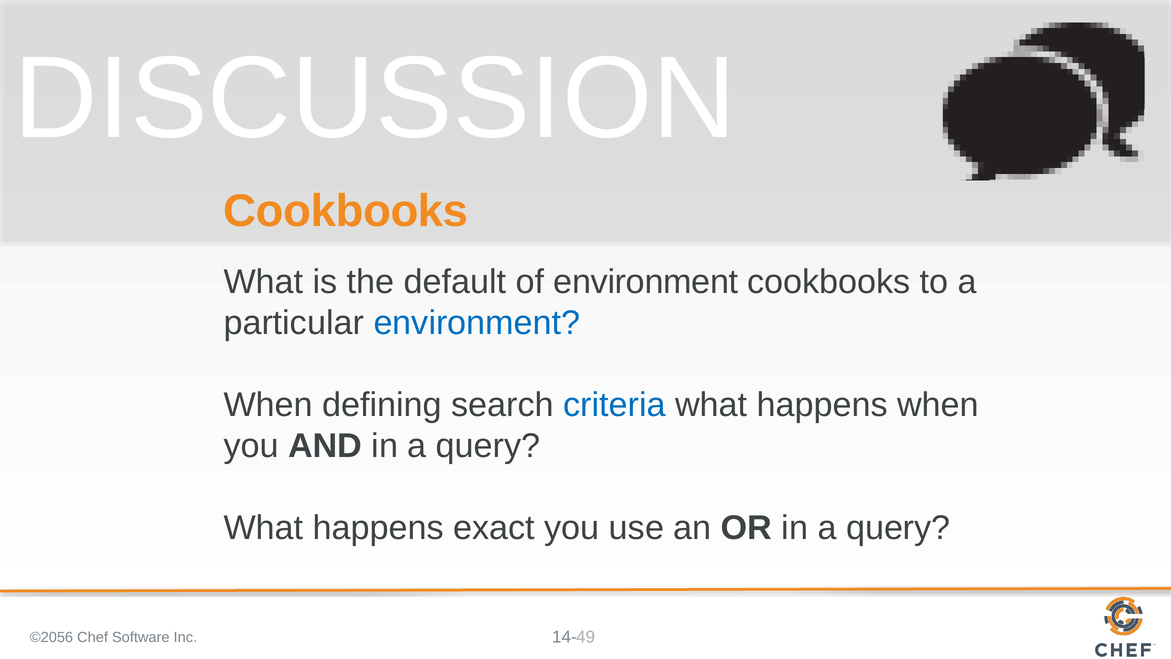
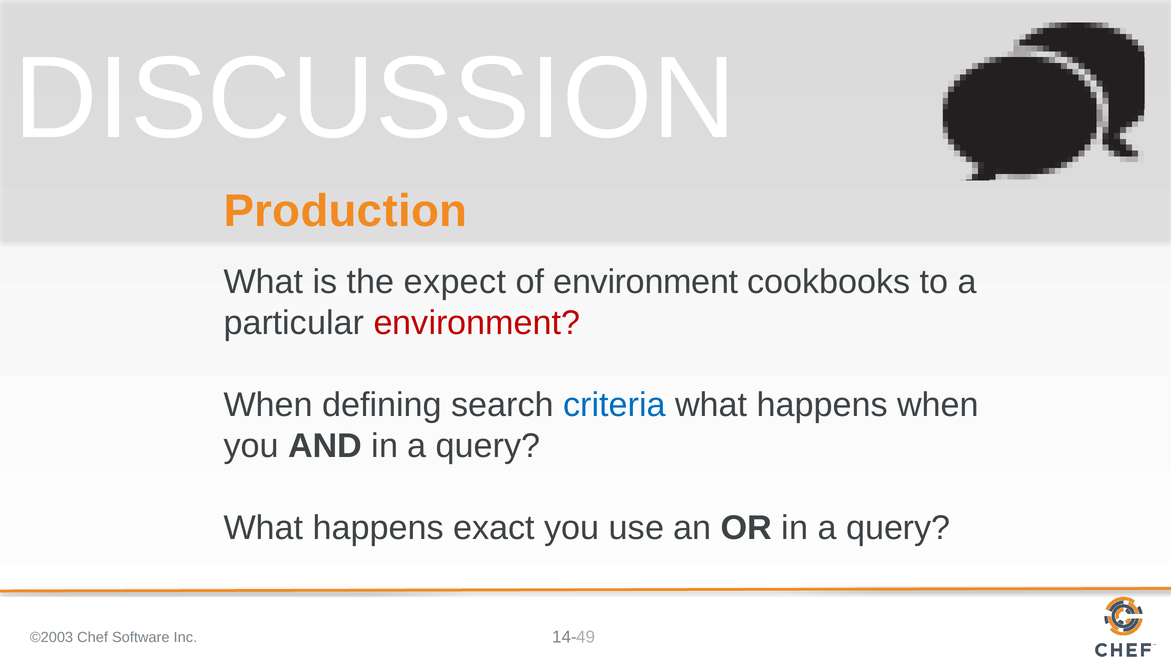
Cookbooks: Cookbooks -> Production (345, 211)
default: default -> expect (455, 282)
environment colour: blue -> red (477, 323)
©2056: ©2056 -> ©2003 (52, 637)
